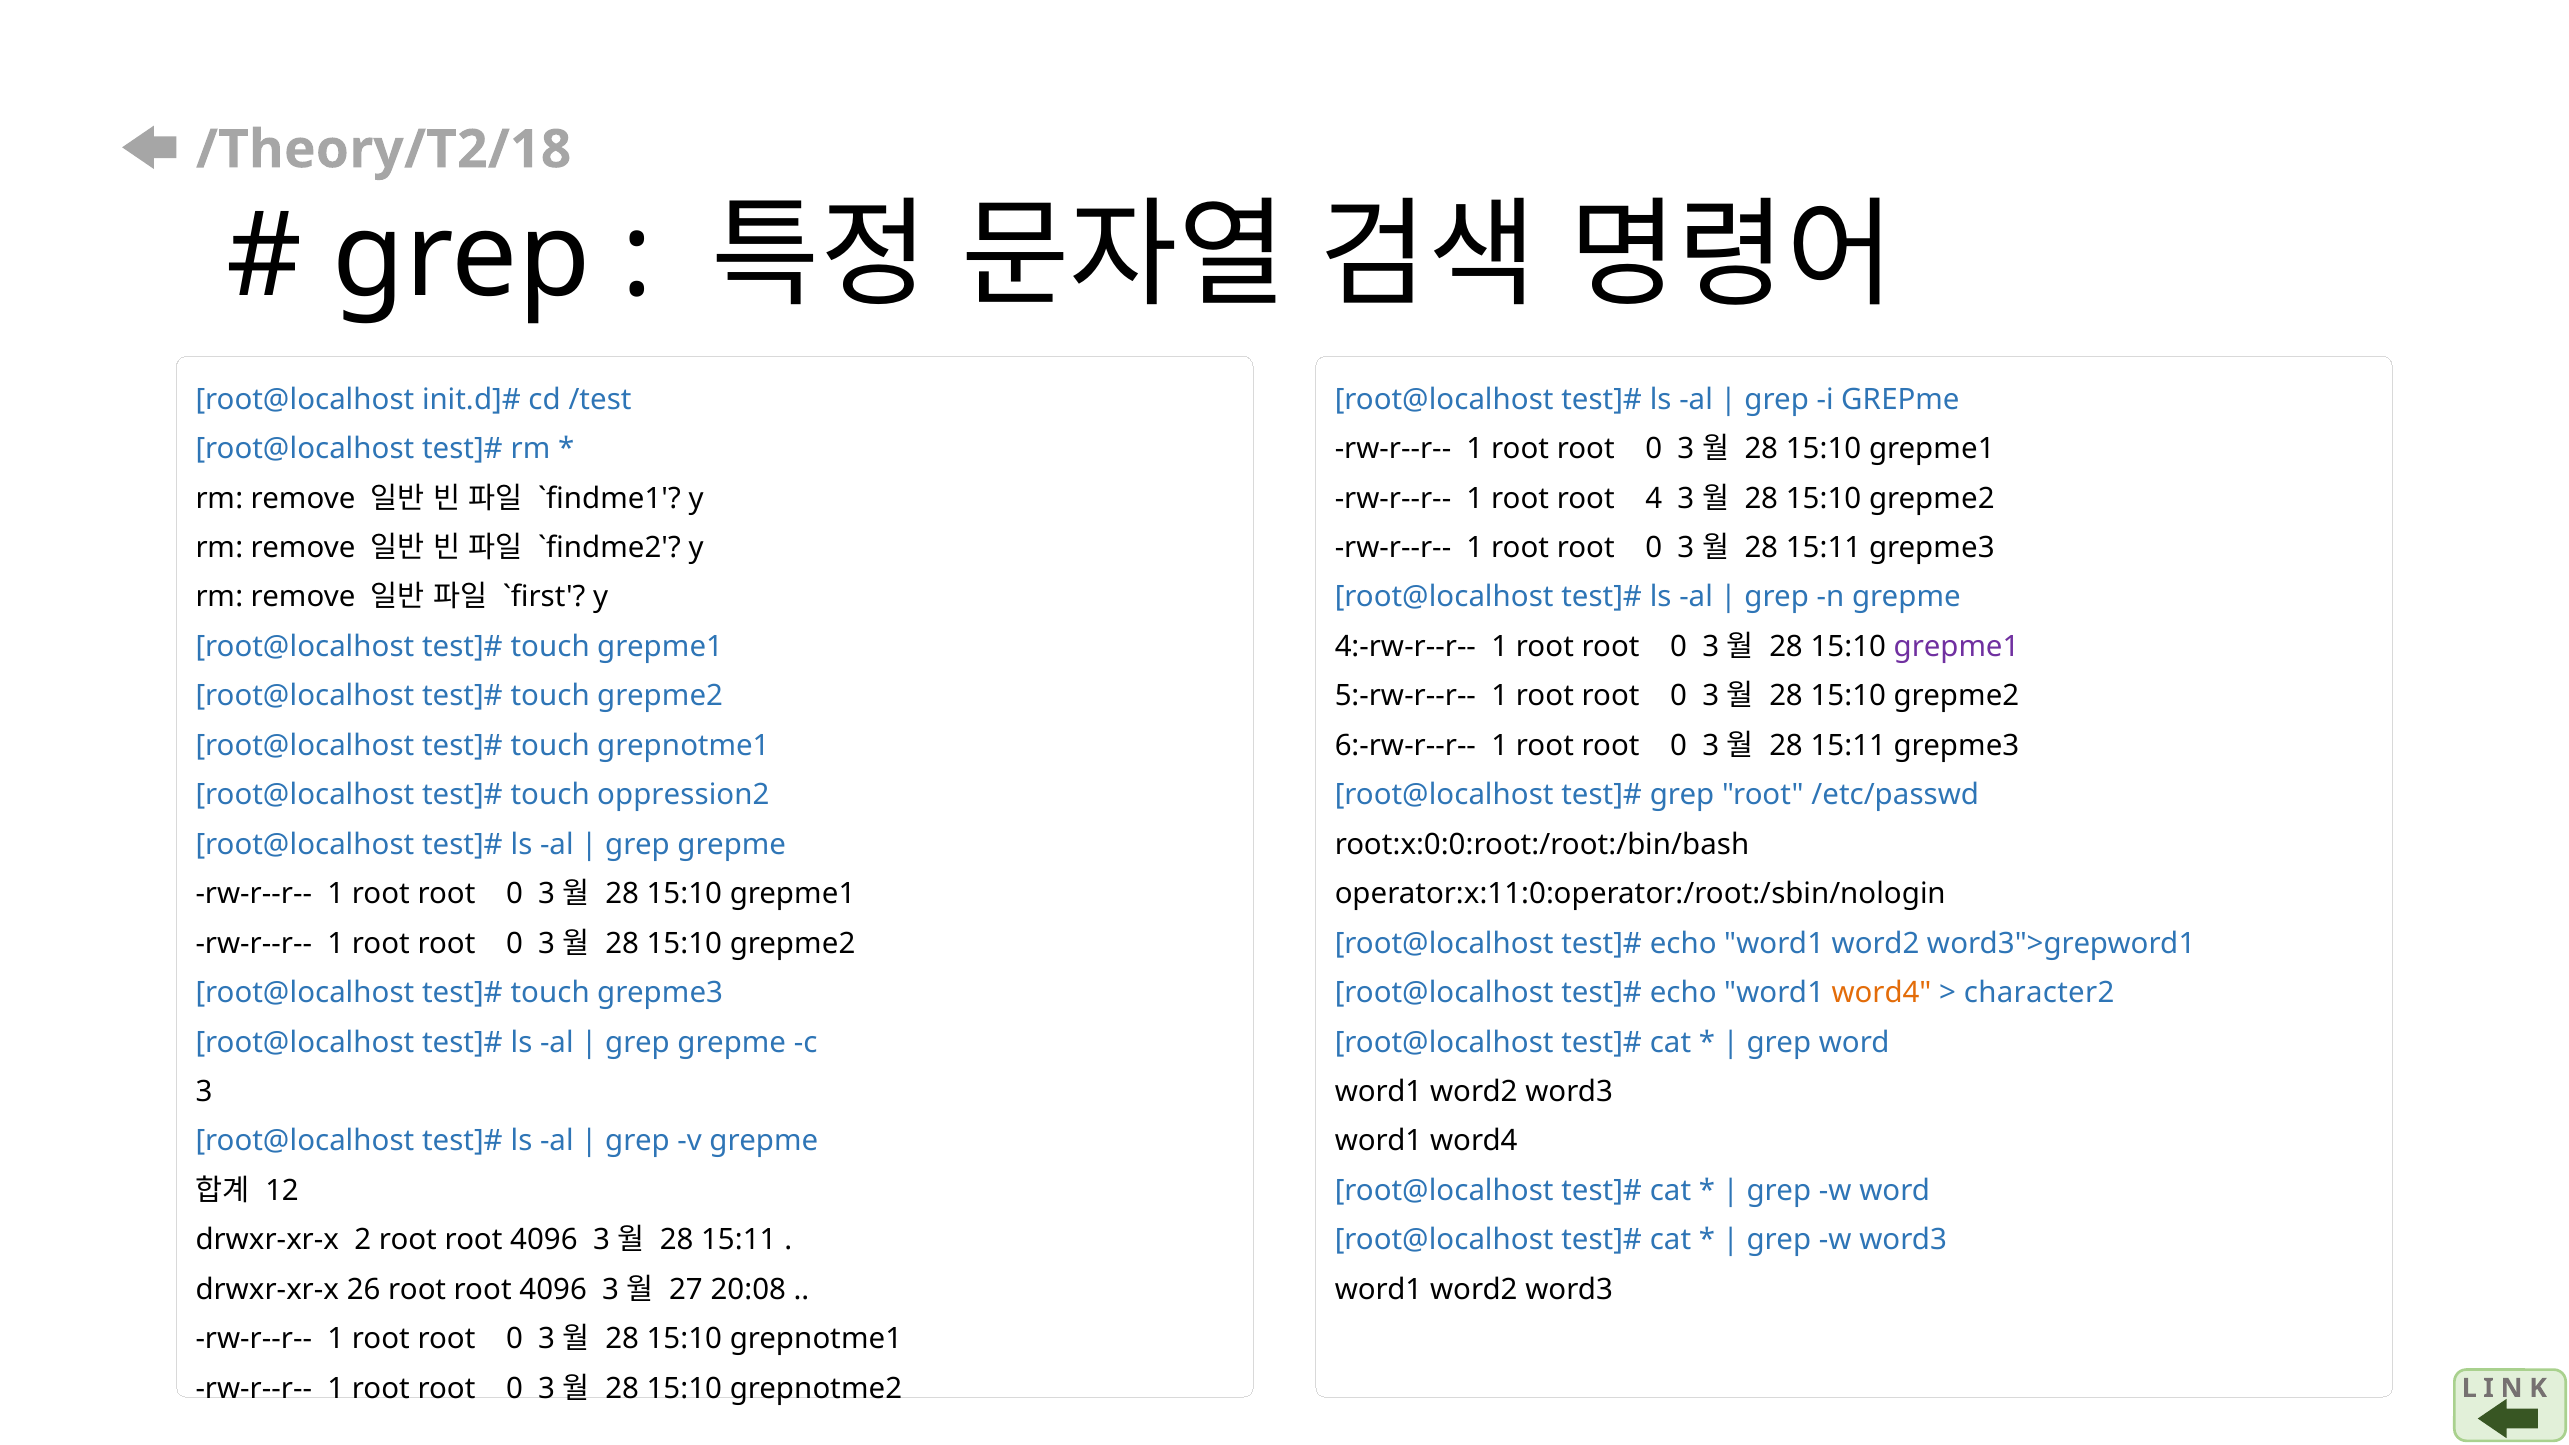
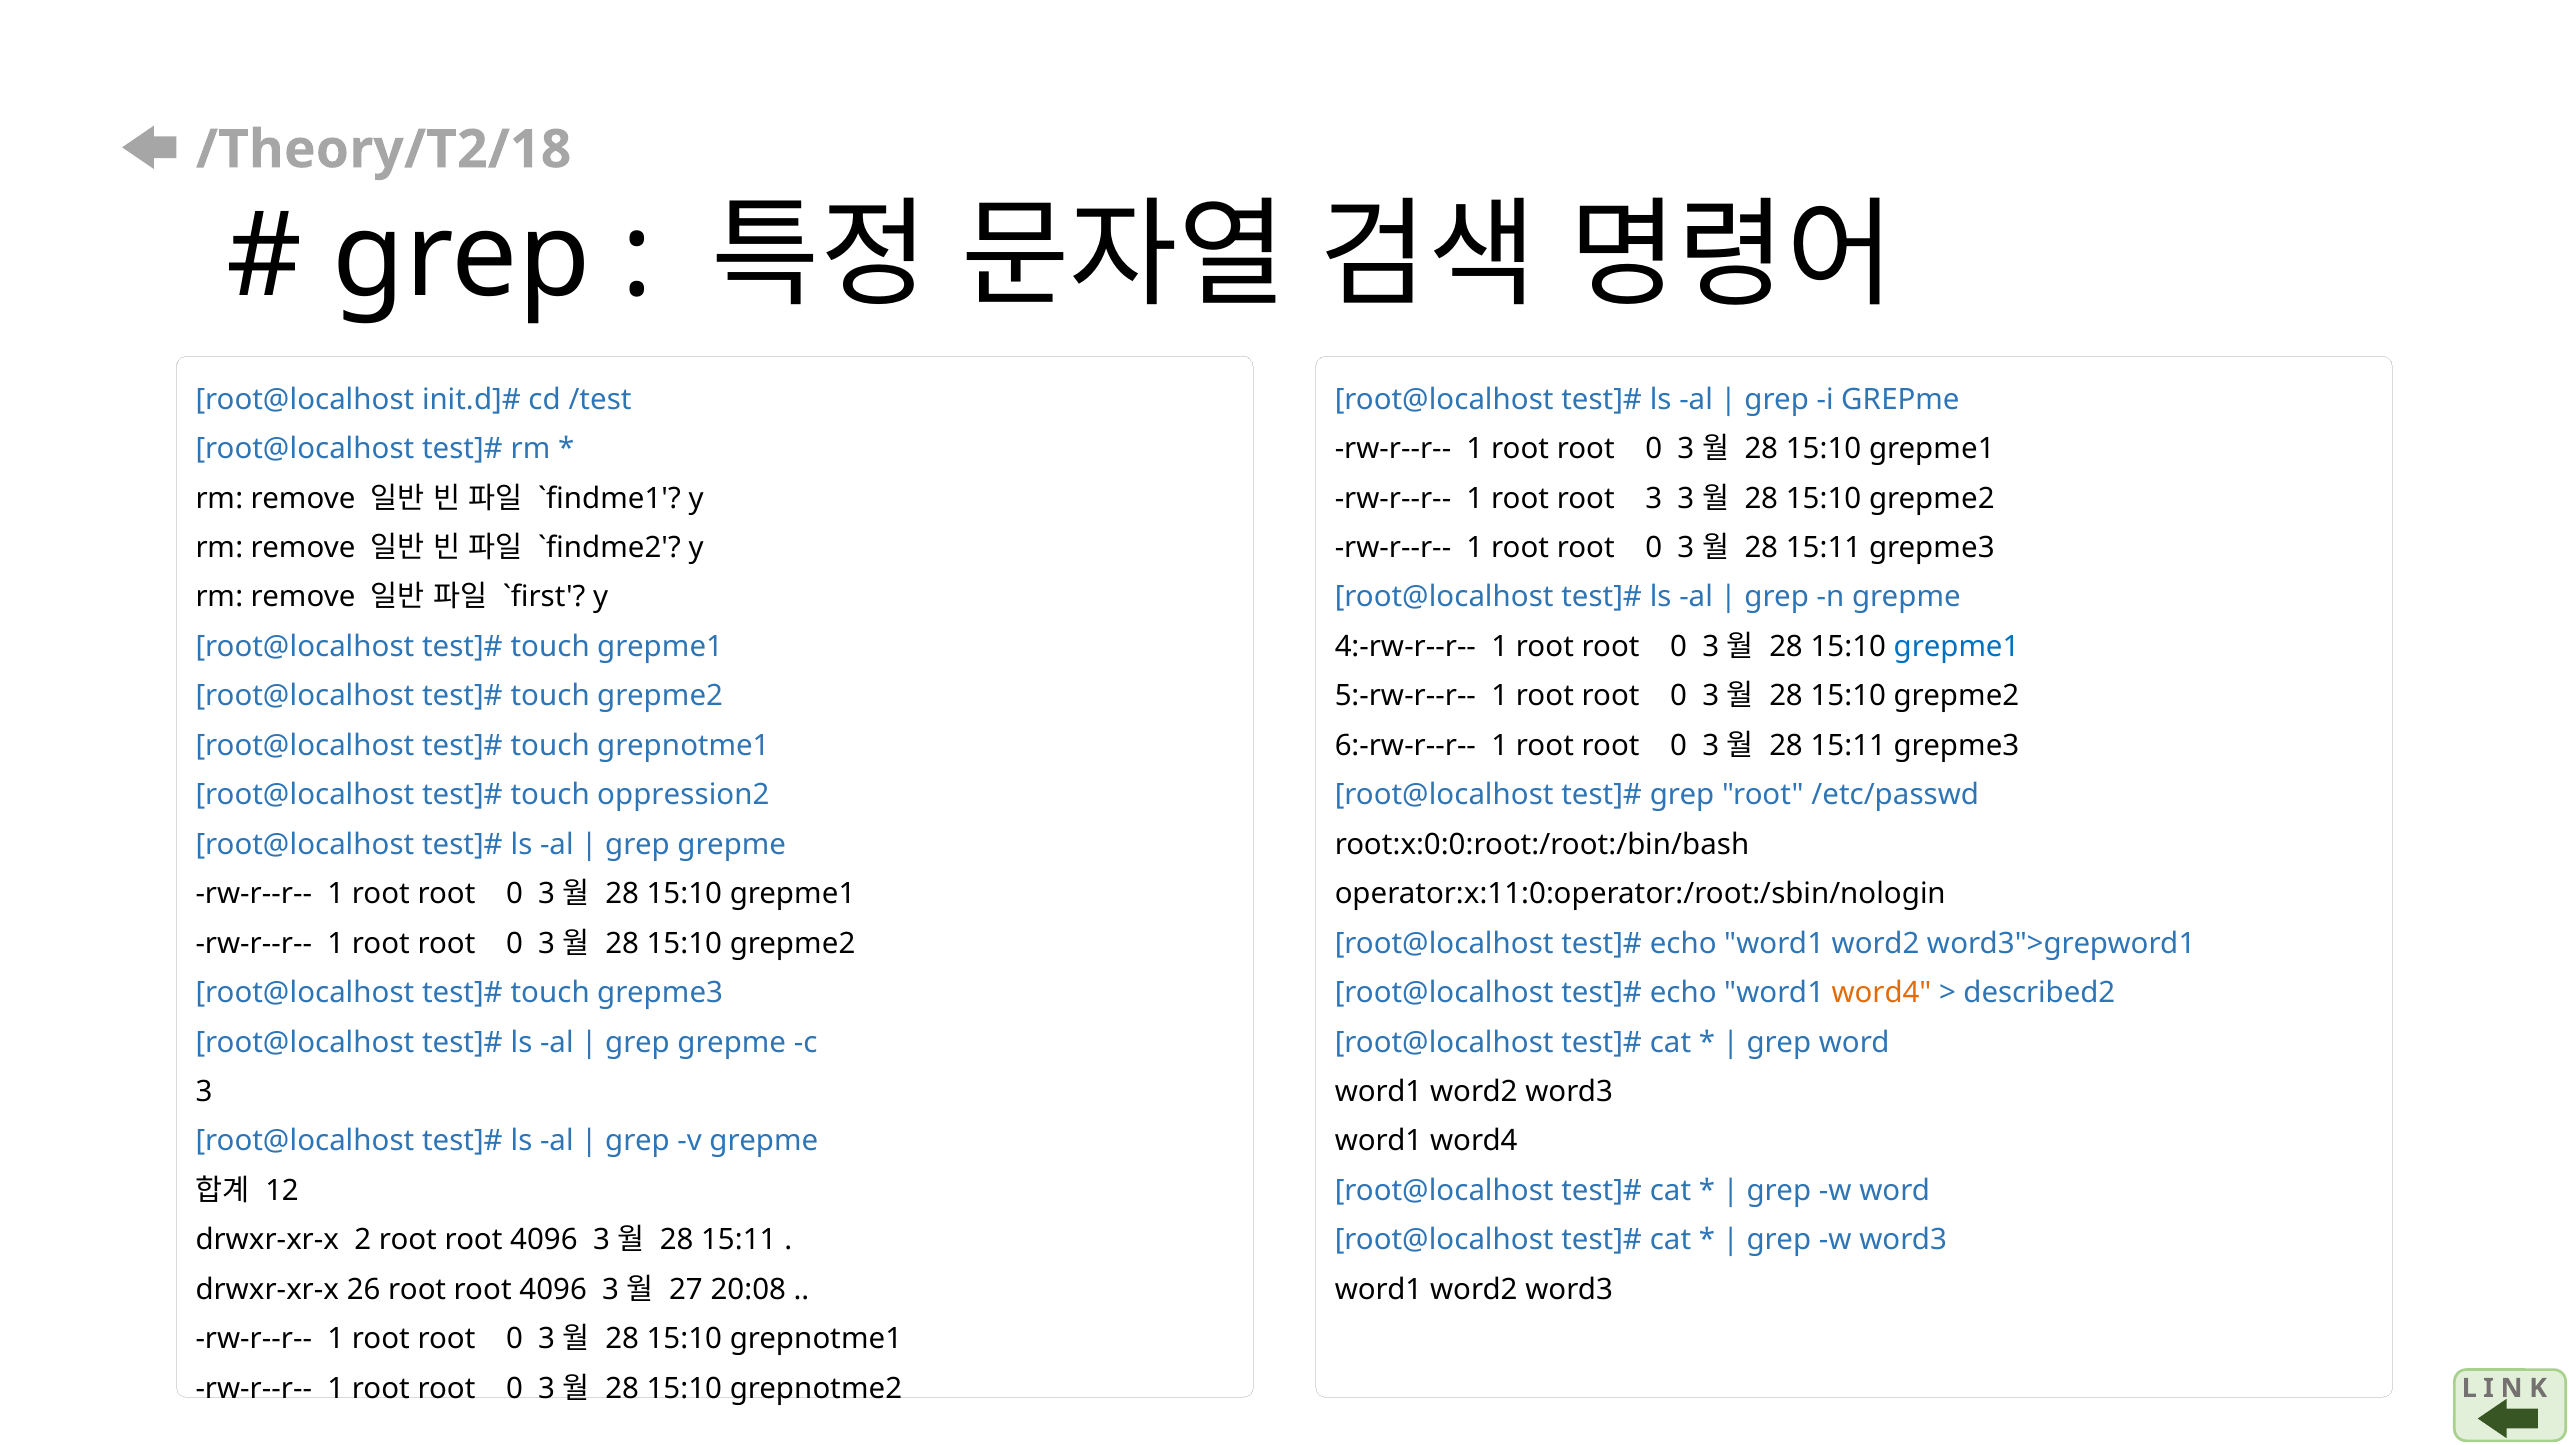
root 4: 4 -> 3 (1654, 498)
grepme1 colour: purple -> blue (1957, 647)
character2: character2 -> described2 (2039, 993)
